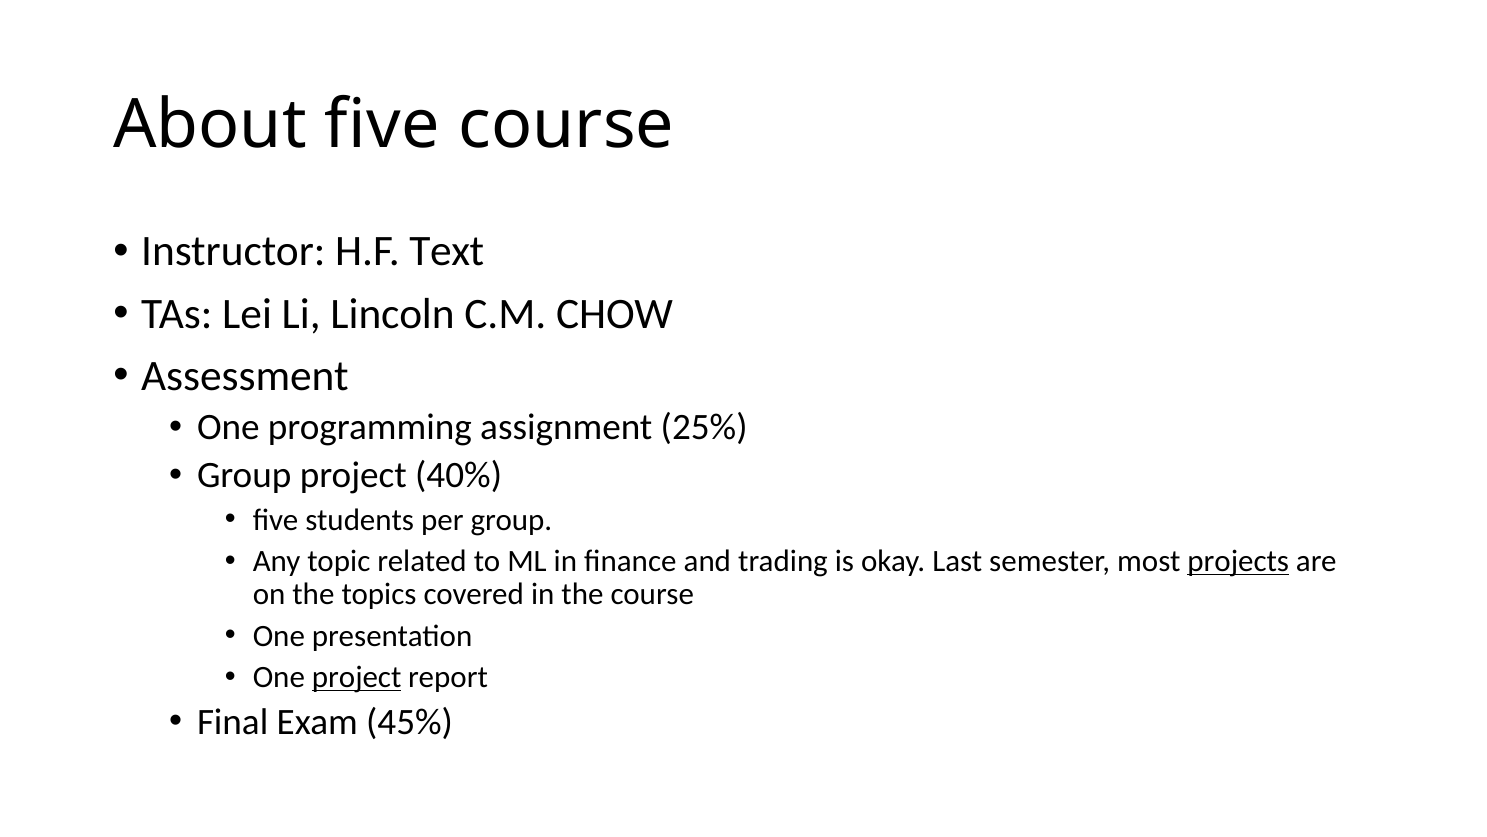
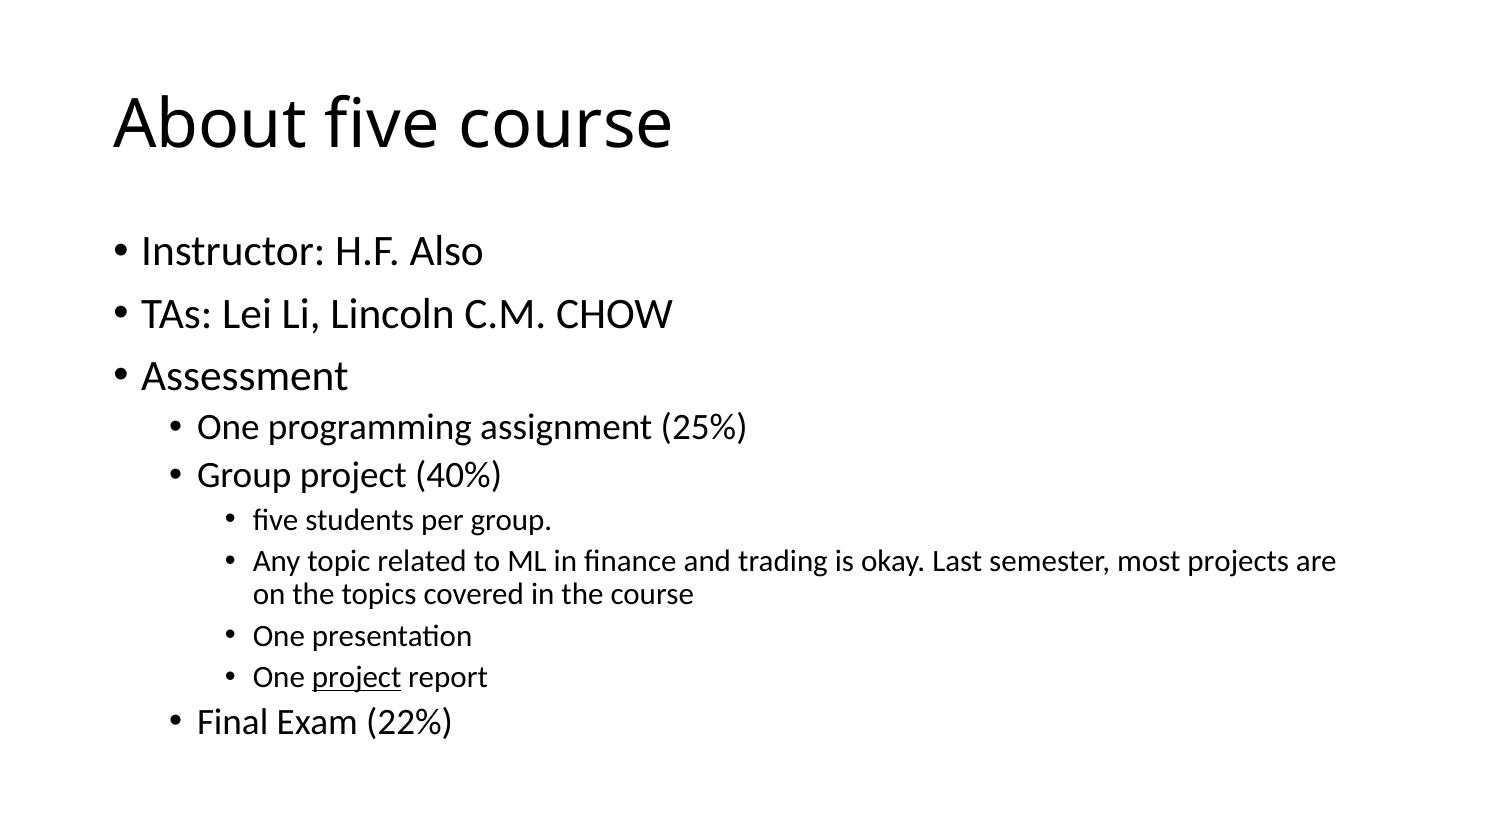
Text: Text -> Also (447, 251)
projects underline: present -> none (1238, 561)
45%: 45% -> 22% (410, 721)
